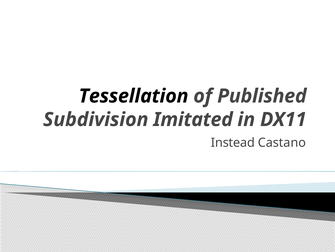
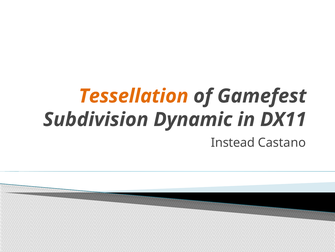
Tessellation colour: black -> orange (134, 96)
Published: Published -> Gamefest (262, 96)
Imitated: Imitated -> Dynamic (193, 119)
